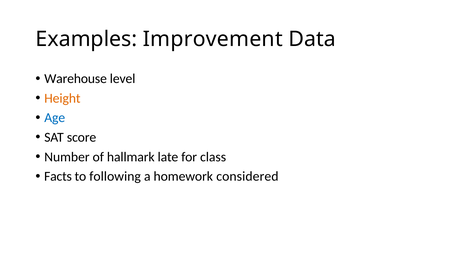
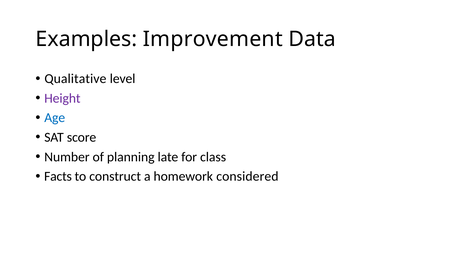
Warehouse: Warehouse -> Qualitative (75, 79)
Height colour: orange -> purple (62, 98)
hallmark: hallmark -> planning (131, 157)
following: following -> construct (115, 176)
